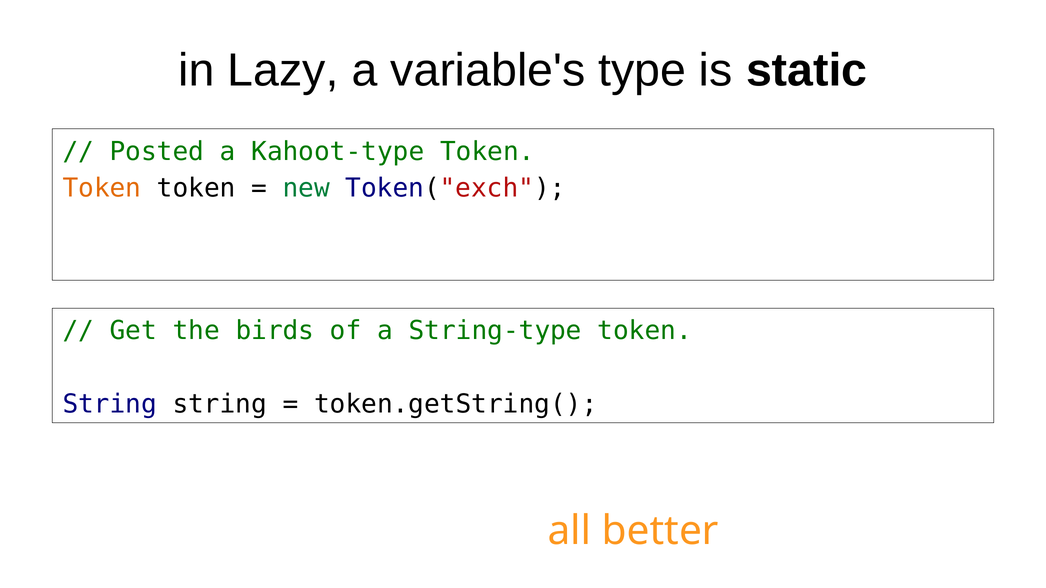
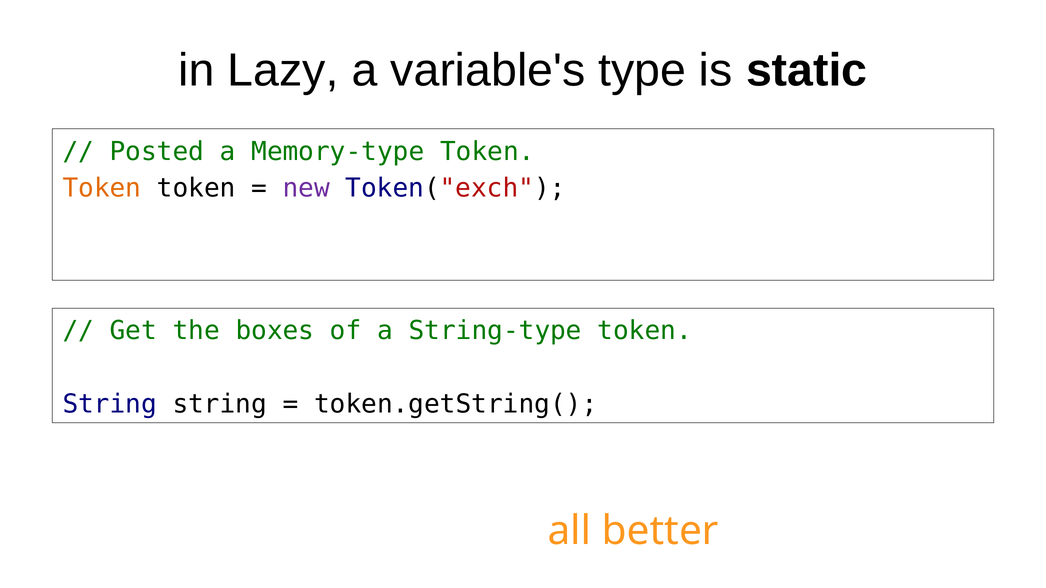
Kahoot-type: Kahoot-type -> Memory-type (338, 151)
new colour: green -> purple (306, 188)
birds: birds -> boxes (275, 331)
